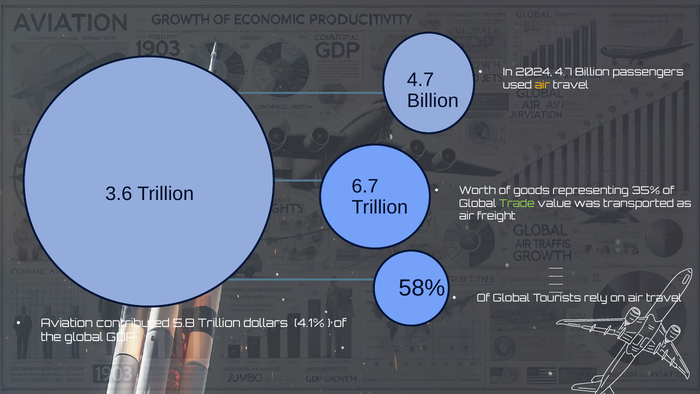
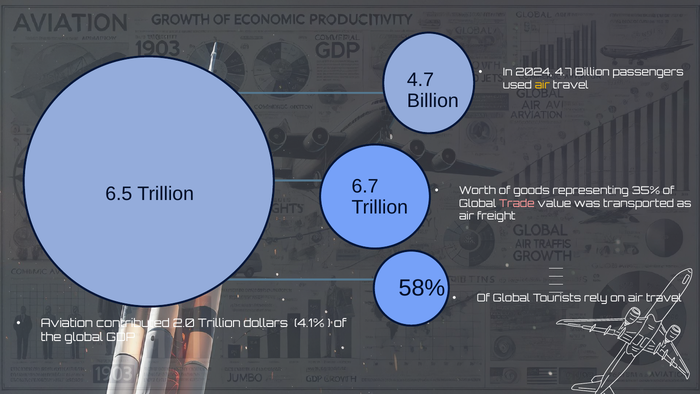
3.6: 3.6 -> 6.5 (119, 194)
Trade colour: light green -> pink (517, 203)
5.8: 5.8 -> 2.0 (184, 323)
